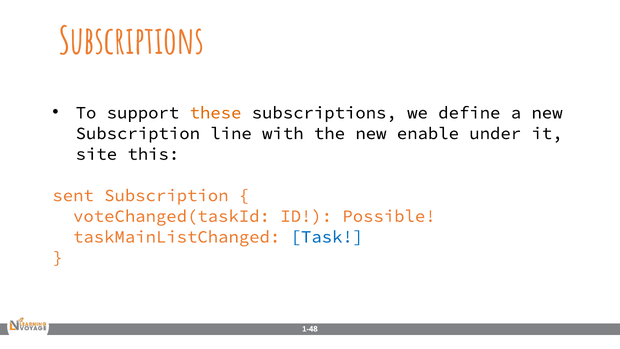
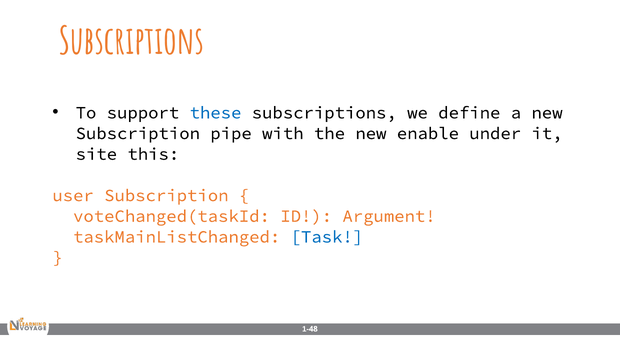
these colour: orange -> blue (216, 113)
line: line -> pipe (231, 133)
sent: sent -> user (73, 195)
Possible: Possible -> Argument (389, 216)
